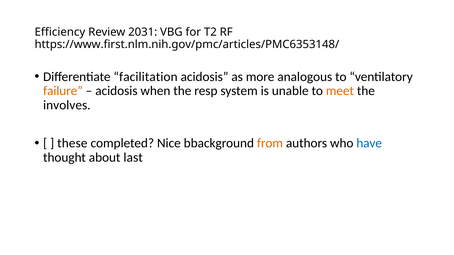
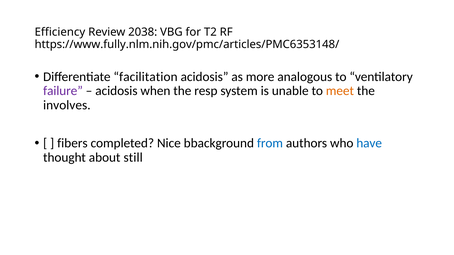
2031: 2031 -> 2038 (143, 32)
https://www.first.nlm.nih.gov/pmc/articles/PMC6353148/: https://www.first.nlm.nih.gov/pmc/articles/PMC6353148/ -> https://www.fully.nlm.nih.gov/pmc/articles/PMC6353148/ (187, 44)
failure colour: orange -> purple (63, 91)
these: these -> fibers (72, 143)
from colour: orange -> blue (270, 143)
last: last -> still (133, 158)
